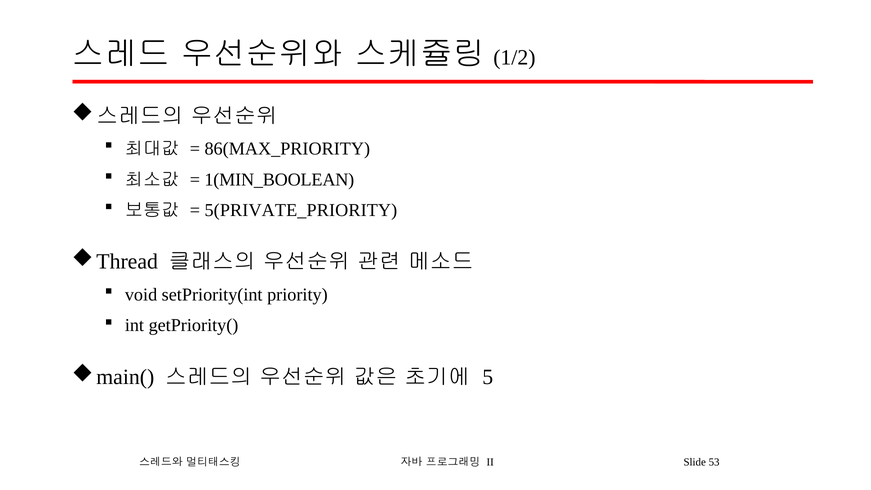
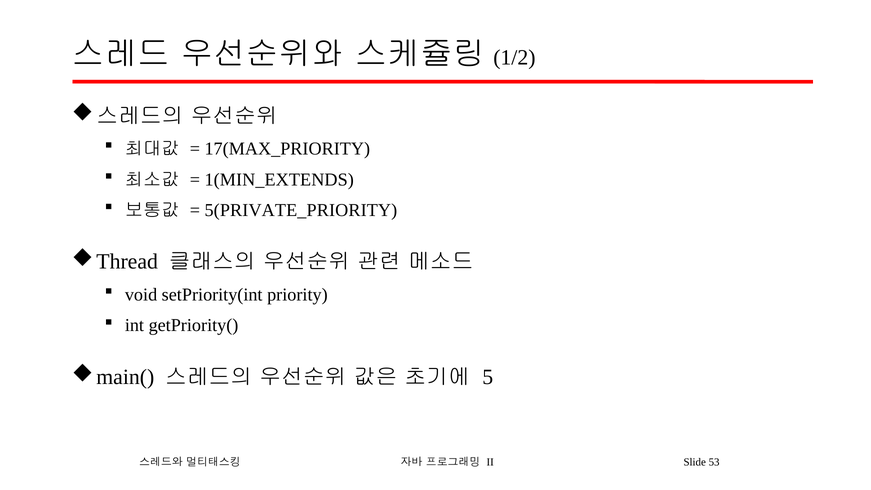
86(MAX_PRIORITY: 86(MAX_PRIORITY -> 17(MAX_PRIORITY (287, 149)
1(MIN_BOOLEAN: 1(MIN_BOOLEAN -> 1(MIN_EXTENDS (279, 179)
